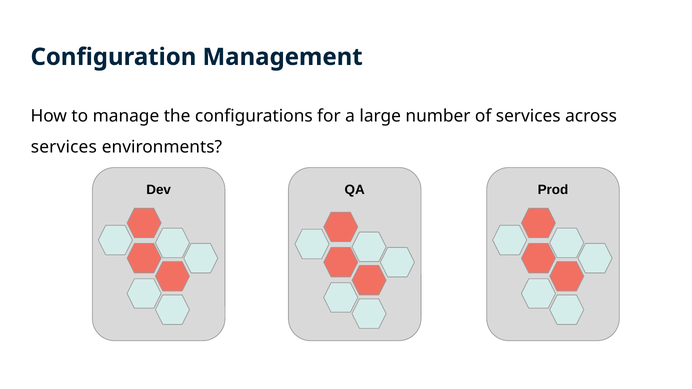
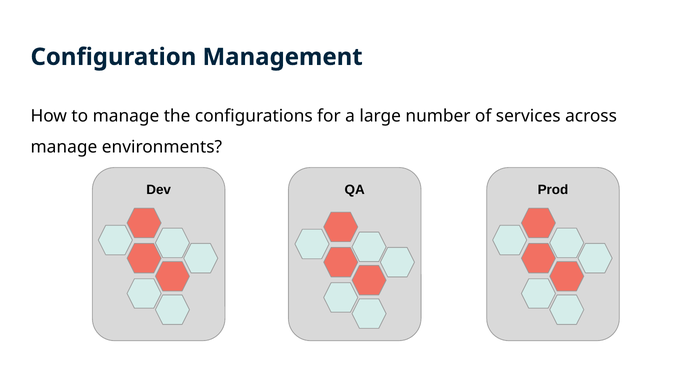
services: services -> manage (64, 147)
